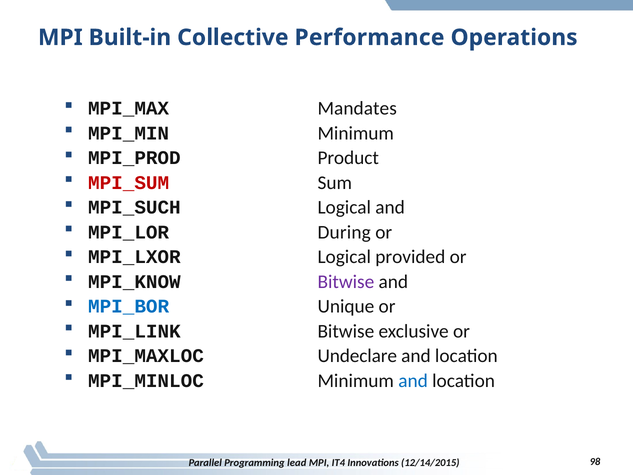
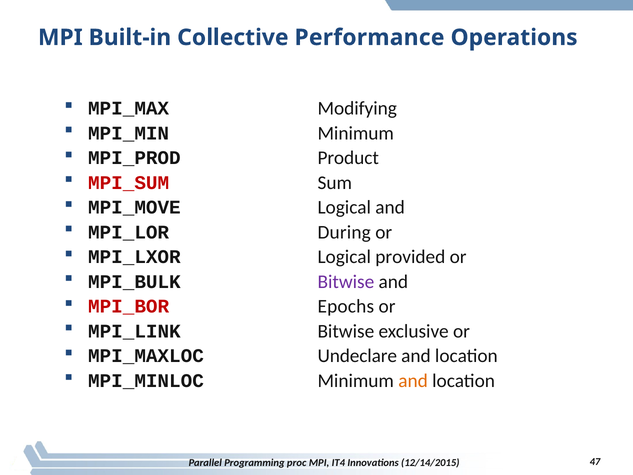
Mandates: Mandates -> Modifying (357, 108)
MPI_SUCH: MPI_SUCH -> MPI_MOVE (134, 207)
MPI_KNOW: MPI_KNOW -> MPI_BULK (134, 282)
MPI_BOR colour: blue -> red (129, 306)
Unique: Unique -> Epochs (346, 306)
and colour: blue -> orange (413, 381)
lead: lead -> proc (297, 463)
98: 98 -> 47 (595, 462)
